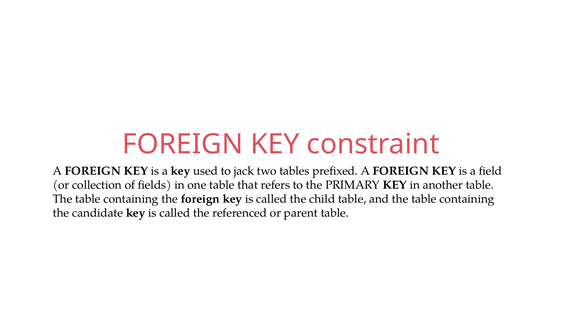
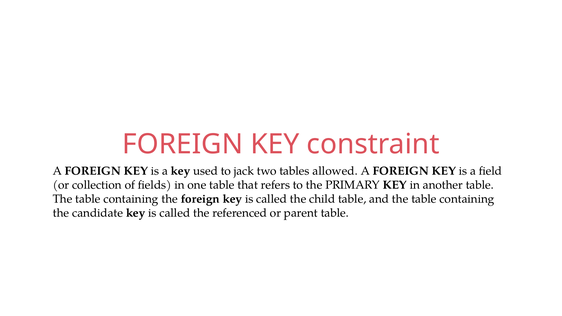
prefixed: prefixed -> allowed (335, 171)
